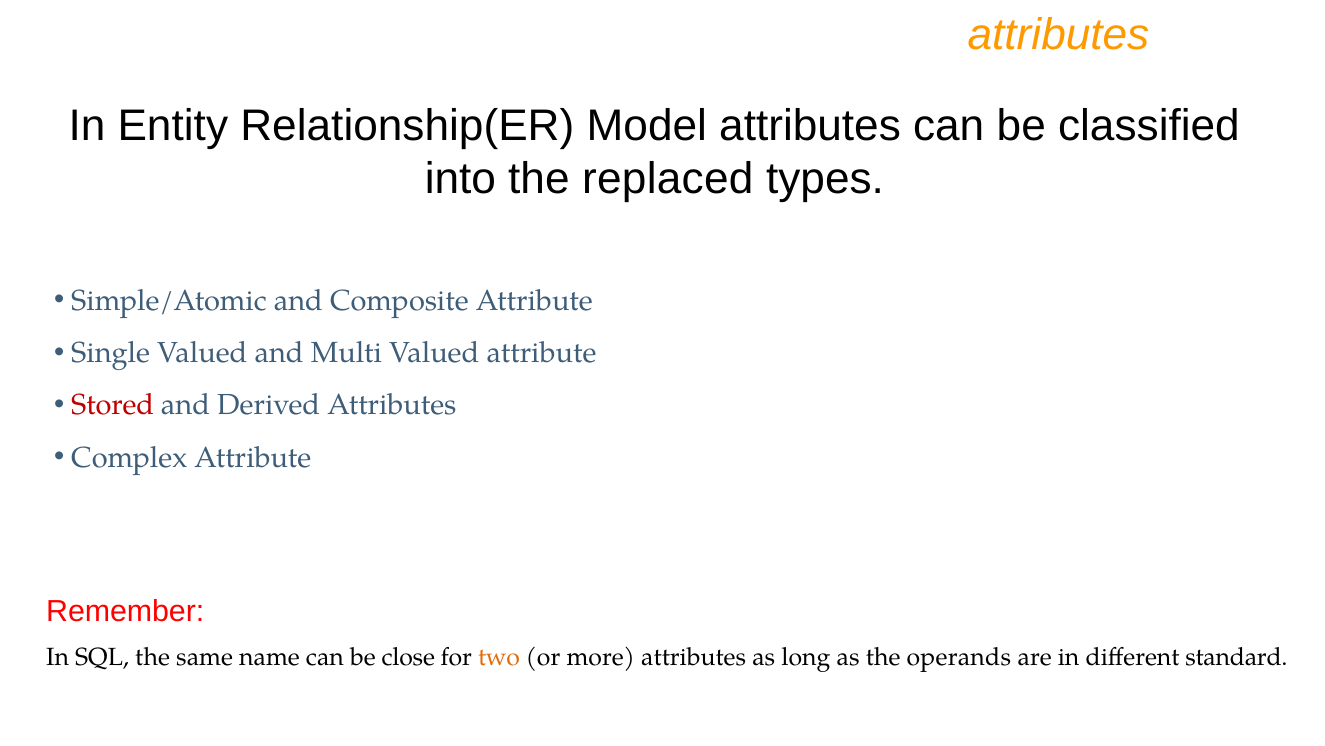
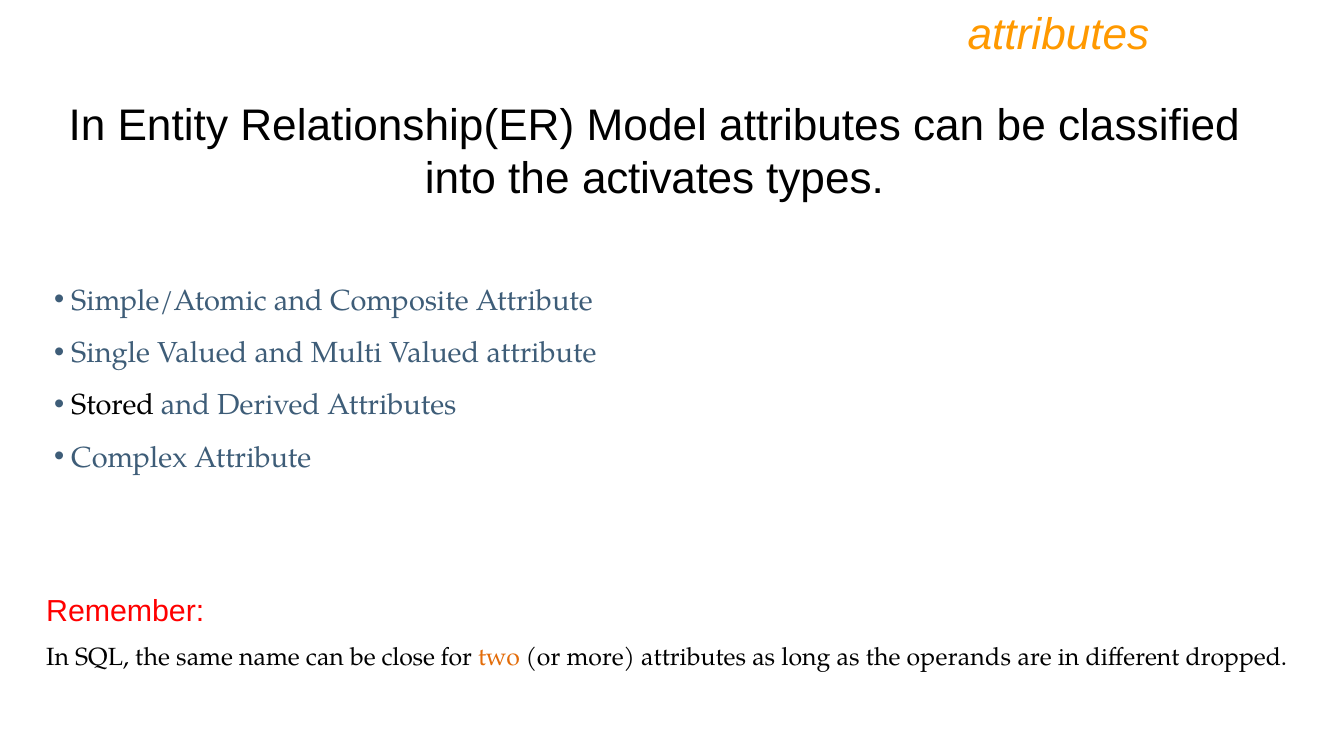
replaced: replaced -> activates (668, 179)
Stored colour: red -> black (113, 405)
standard: standard -> dropped (1236, 657)
